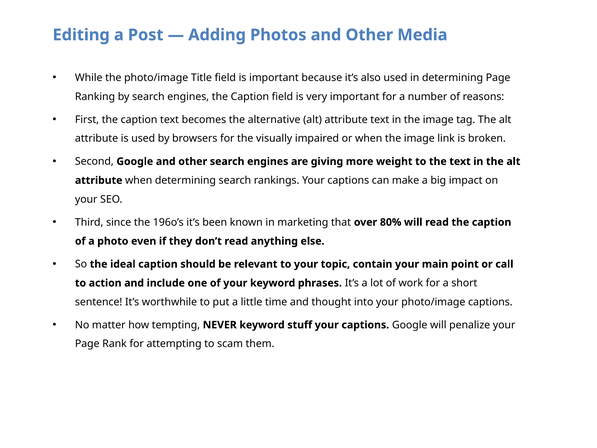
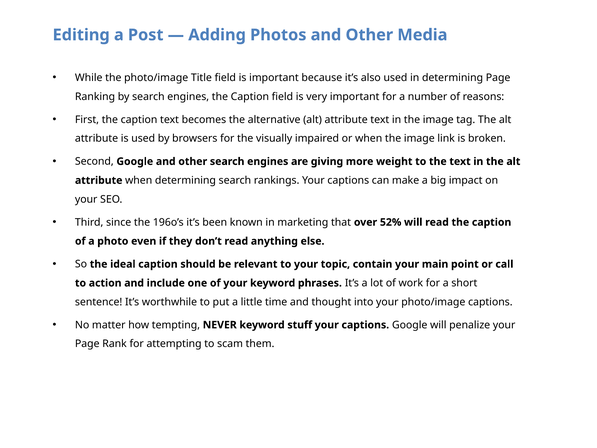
80%: 80% -> 52% (391, 222)
